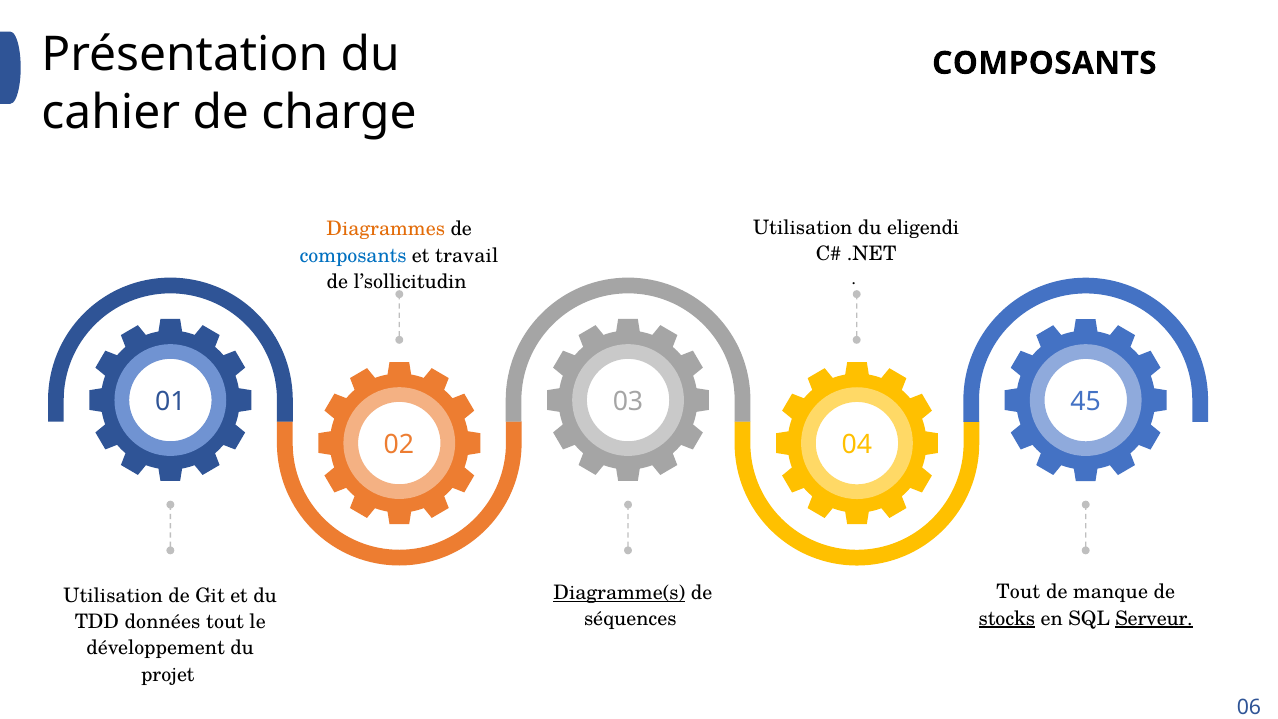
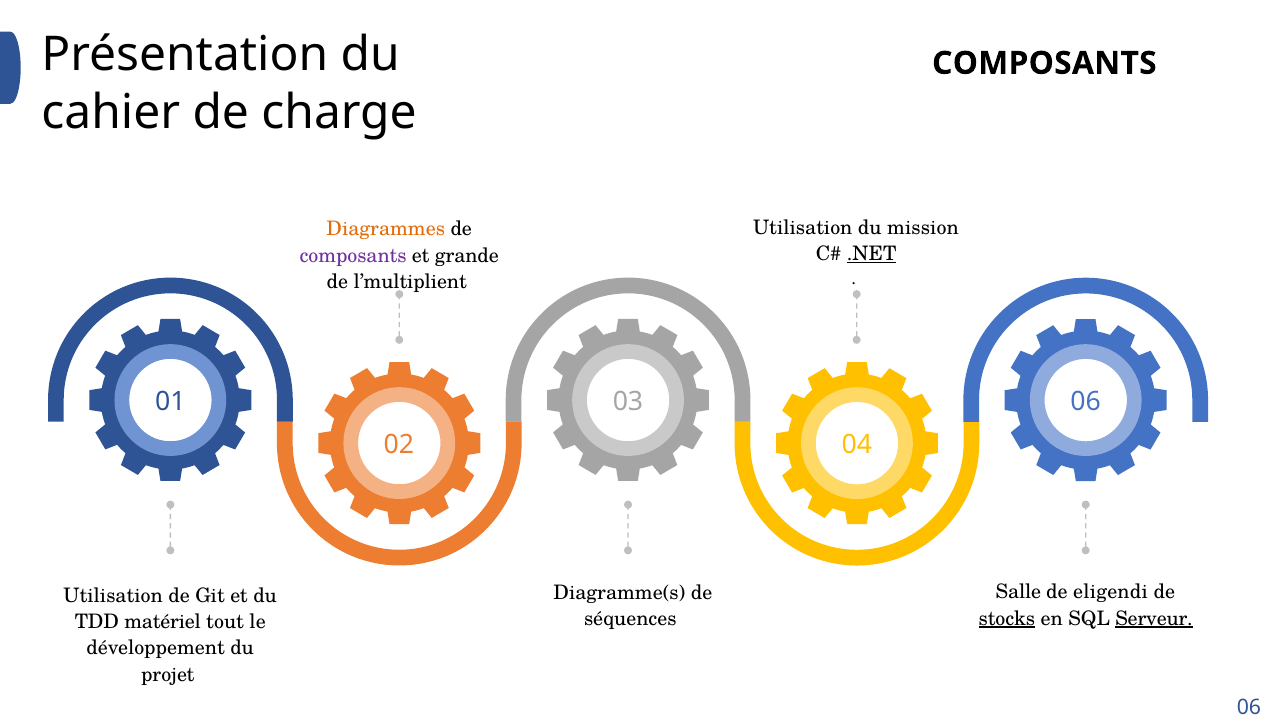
eligendi: eligendi -> mission (923, 228)
.NET underline: none -> present (872, 254)
composants colour: blue -> purple (353, 256)
travail: travail -> grande (467, 256)
l’sollicitudin: l’sollicitudin -> l’multiplient (410, 282)
03 45: 45 -> 06 (1086, 402)
Tout: Tout -> Salle (1018, 592)
manque: manque -> eligendi (1111, 592)
Diagramme(s underline: present -> none (619, 593)
données: données -> matériel (163, 622)
